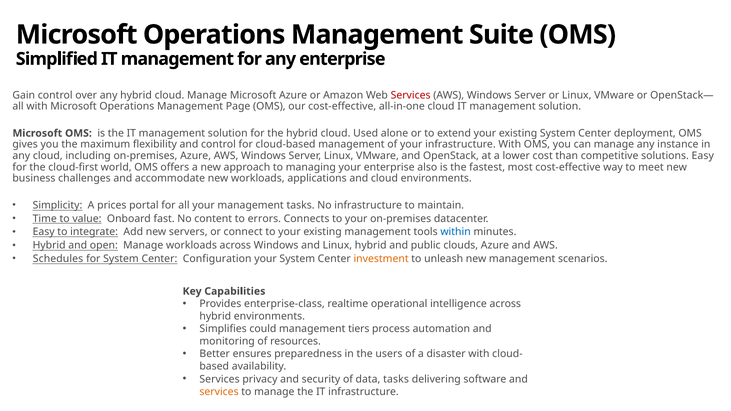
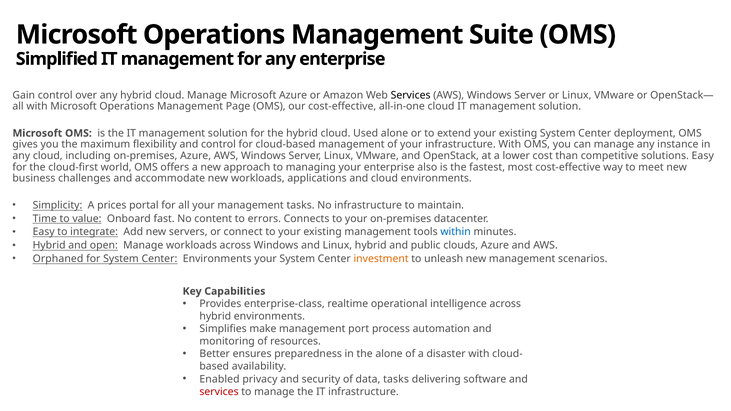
Services colour: red -> black (411, 95)
Schedules: Schedules -> Orphaned (58, 259)
Center Configuration: Configuration -> Environments (217, 259)
could: could -> make (263, 329)
tiers: tiers -> port (359, 329)
the users: users -> alone (389, 354)
Services: Services -> Enabled (220, 379)
services colour: orange -> red (219, 392)
